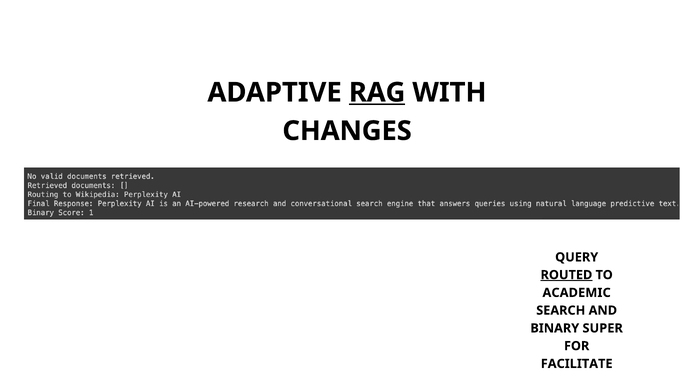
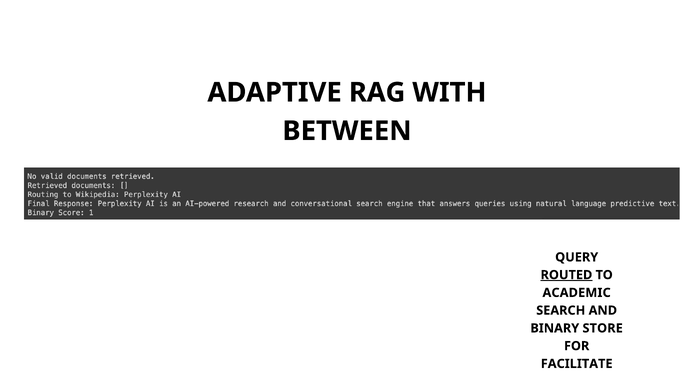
RAG underline: present -> none (377, 93)
CHANGES: CHANGES -> BETWEEN (347, 131)
SUPER: SUPER -> STORE (603, 329)
